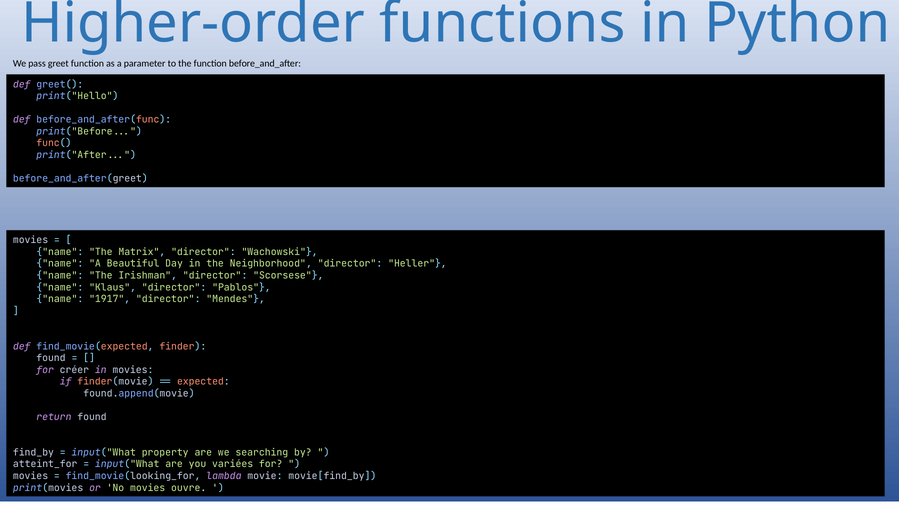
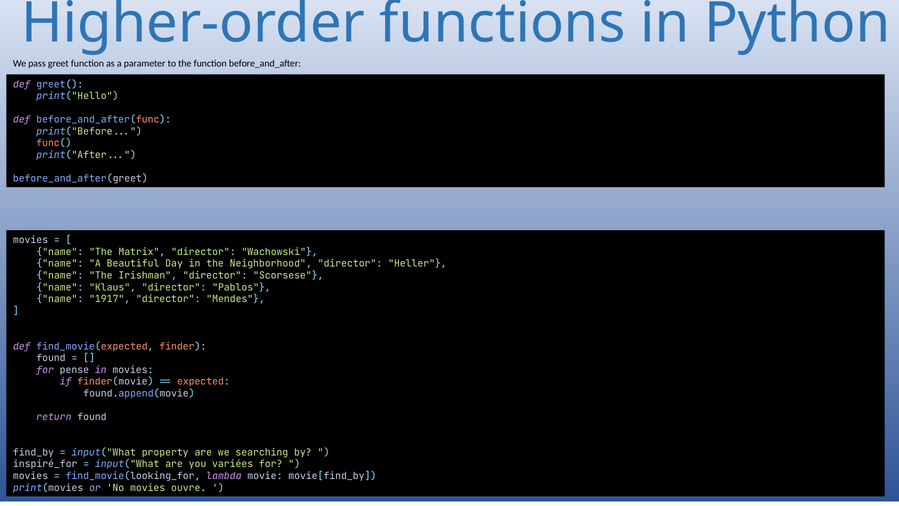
créer: créer -> pense (74, 370)
atteint_for: atteint_for -> inspiré_for (45, 464)
